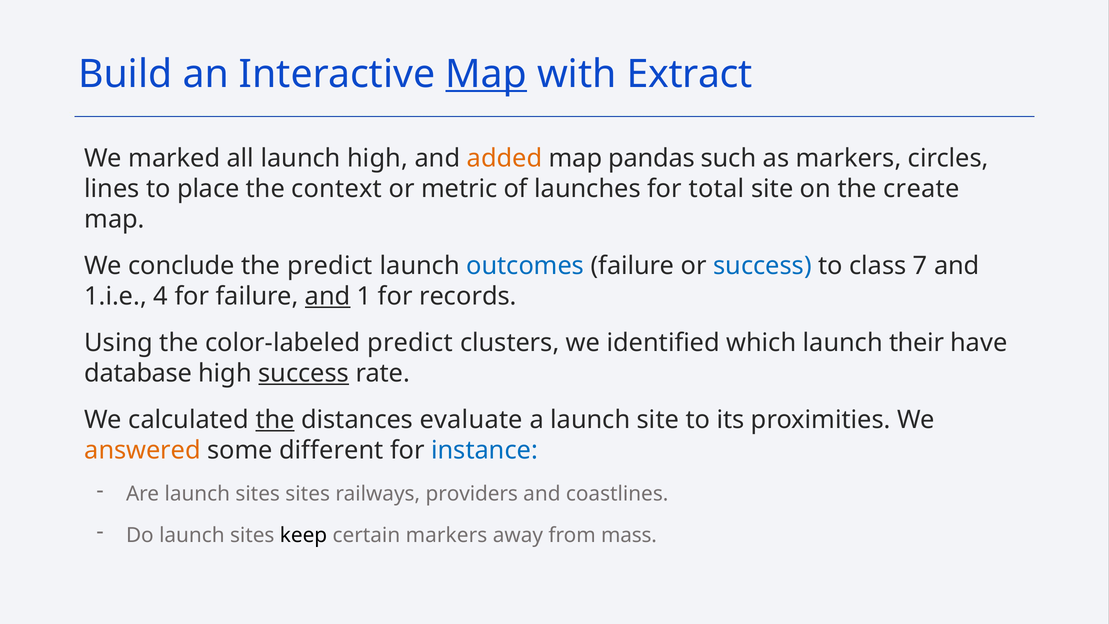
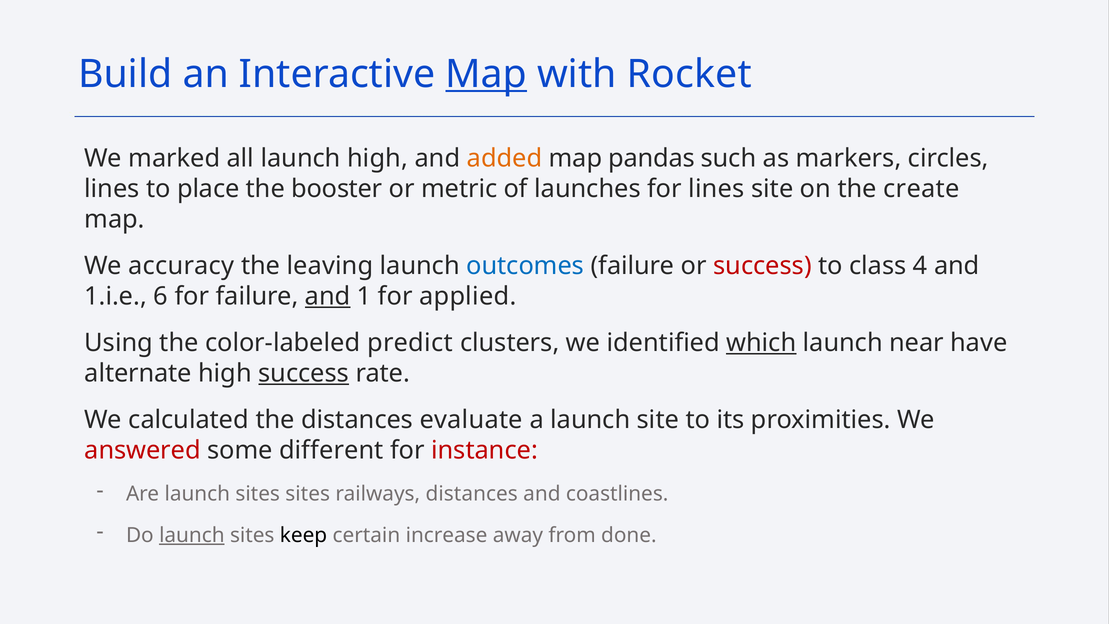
Extract: Extract -> Rocket (689, 74)
context: context -> booster (337, 189)
for total: total -> lines (716, 189)
conclude: conclude -> accuracy (181, 266)
the predict: predict -> leaving (330, 266)
success colour: blue -> red (762, 266)
7: 7 -> 4 (920, 266)
4: 4 -> 6 (161, 296)
records: records -> applied (468, 296)
which underline: none -> present (761, 343)
their: their -> near (917, 343)
database: database -> alternate (138, 373)
the underline: present -> none (275, 420)
answered colour: orange -> red (143, 450)
instance colour: blue -> red (485, 450)
railways providers: providers -> distances (472, 494)
launch underline: none -> present (192, 535)
certain markers: markers -> increase (447, 535)
mass: mass -> done (629, 535)
